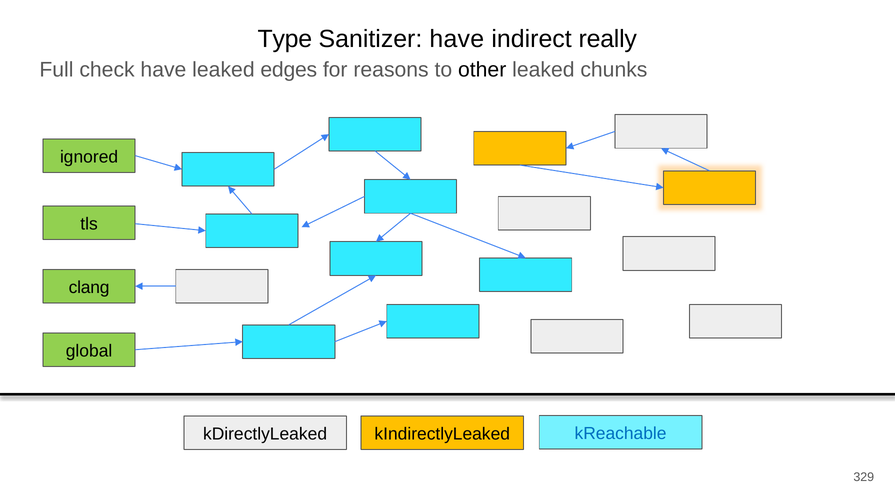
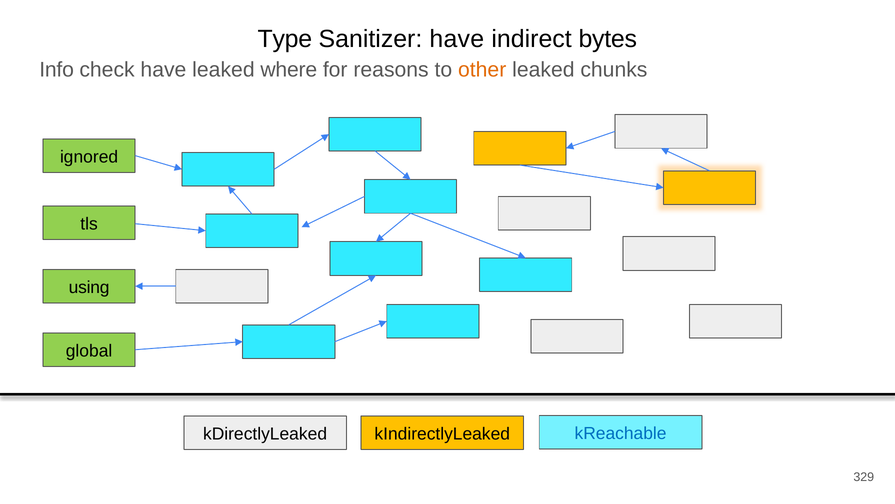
really: really -> bytes (608, 39)
Full: Full -> Info (57, 70)
edges: edges -> where (289, 70)
other colour: black -> orange (482, 70)
clang: clang -> using (89, 287)
